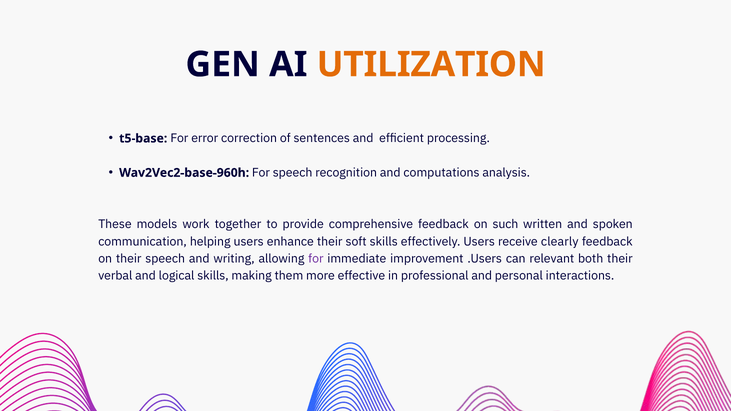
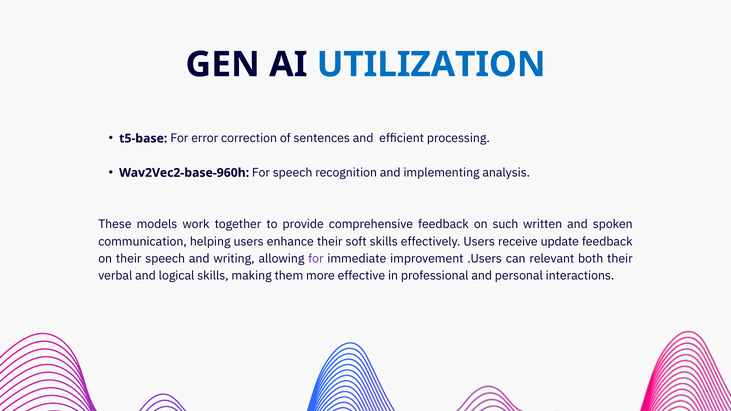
UTILIZATION colour: orange -> blue (431, 65)
computations: computations -> implementing (442, 173)
clearly: clearly -> update (560, 242)
